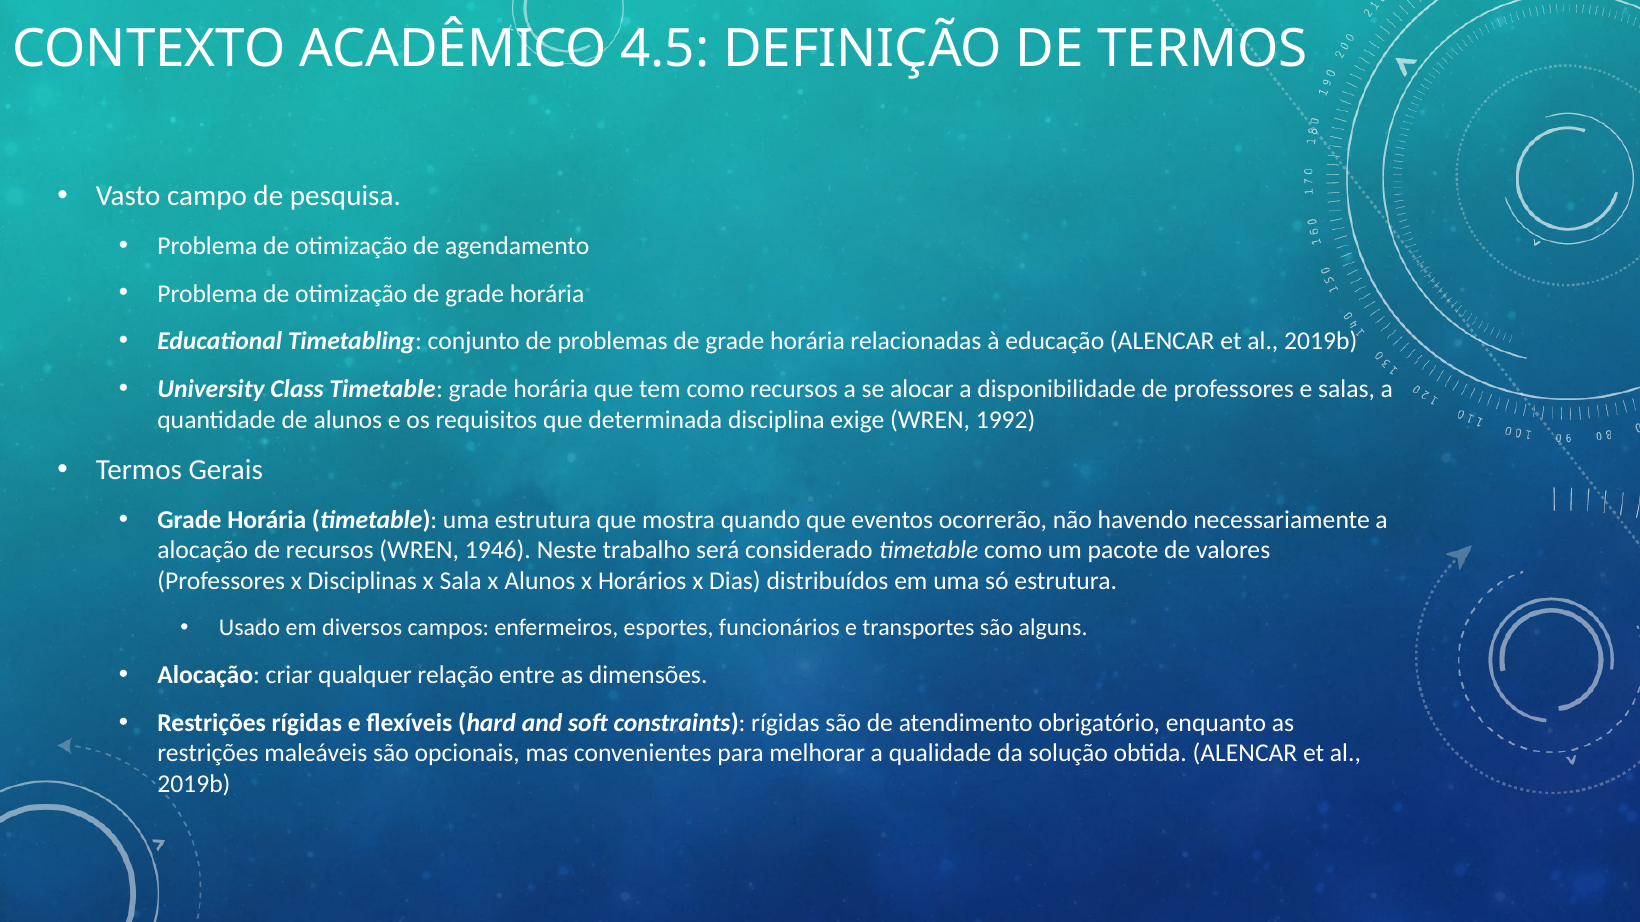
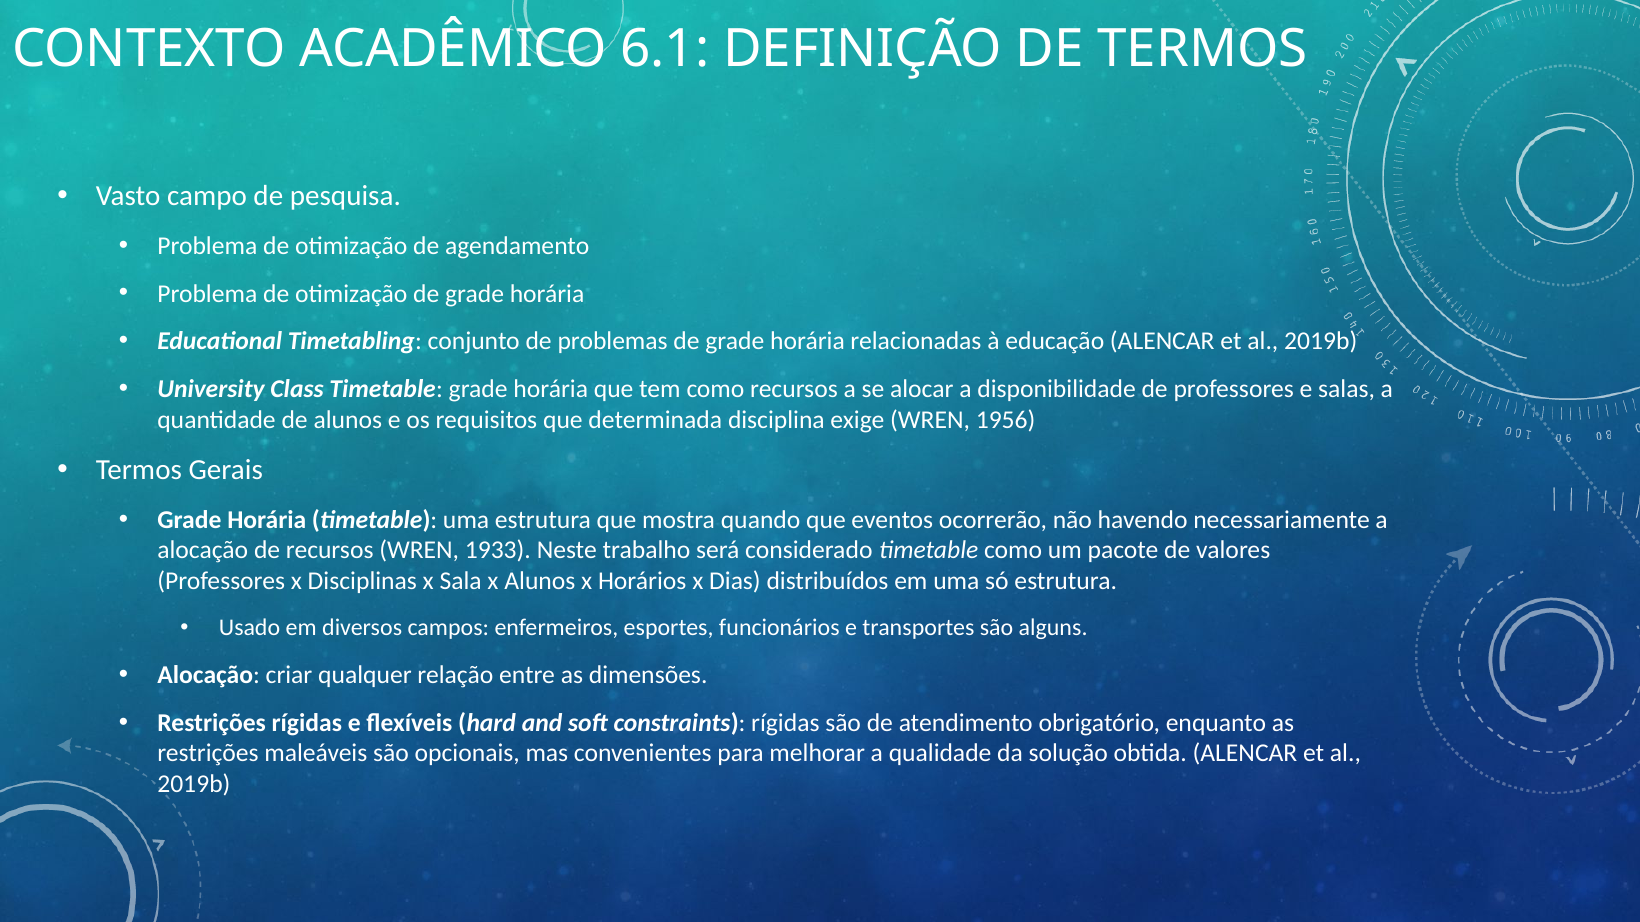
4.5: 4.5 -> 6.1 (665, 49)
1992: 1992 -> 1956 (1006, 420)
1946: 1946 -> 1933 (498, 551)
